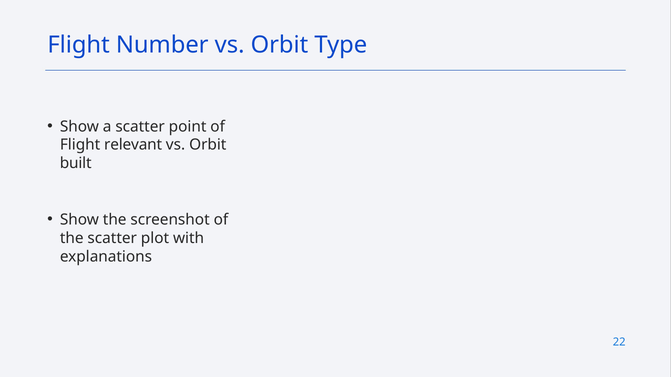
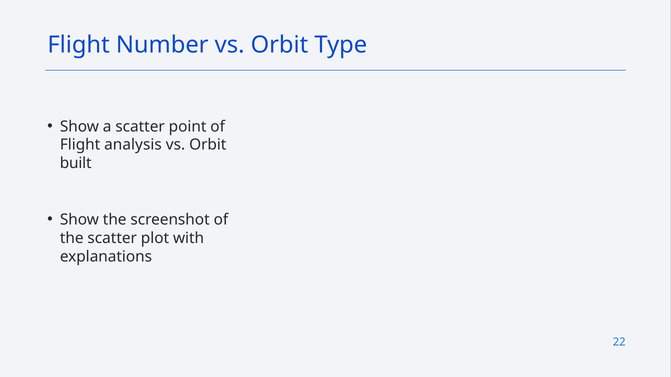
relevant: relevant -> analysis (133, 145)
